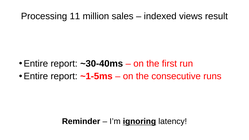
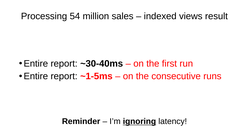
11: 11 -> 54 (75, 16)
